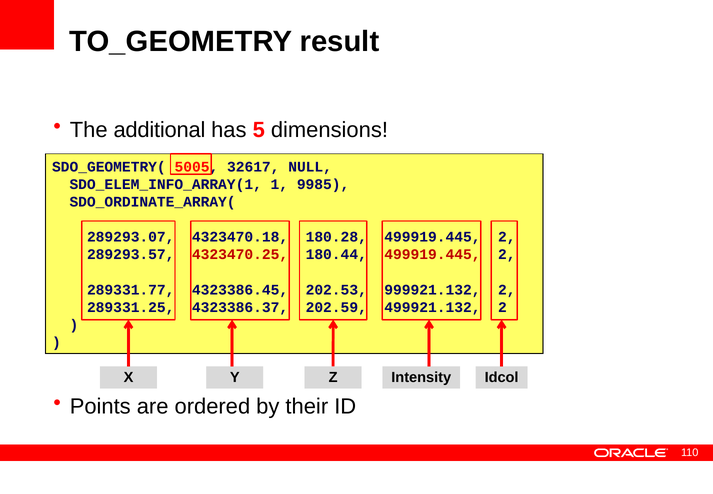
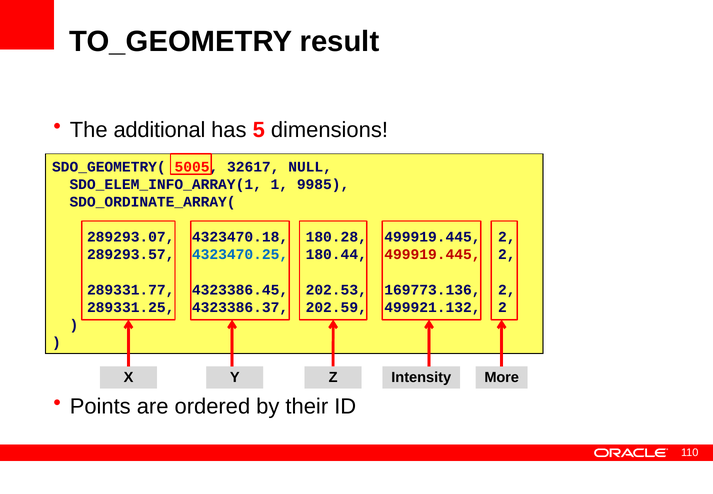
4323470.25 colour: red -> blue (240, 254)
999921.132: 999921.132 -> 169773.136 (432, 289)
Idcol: Idcol -> More (502, 377)
